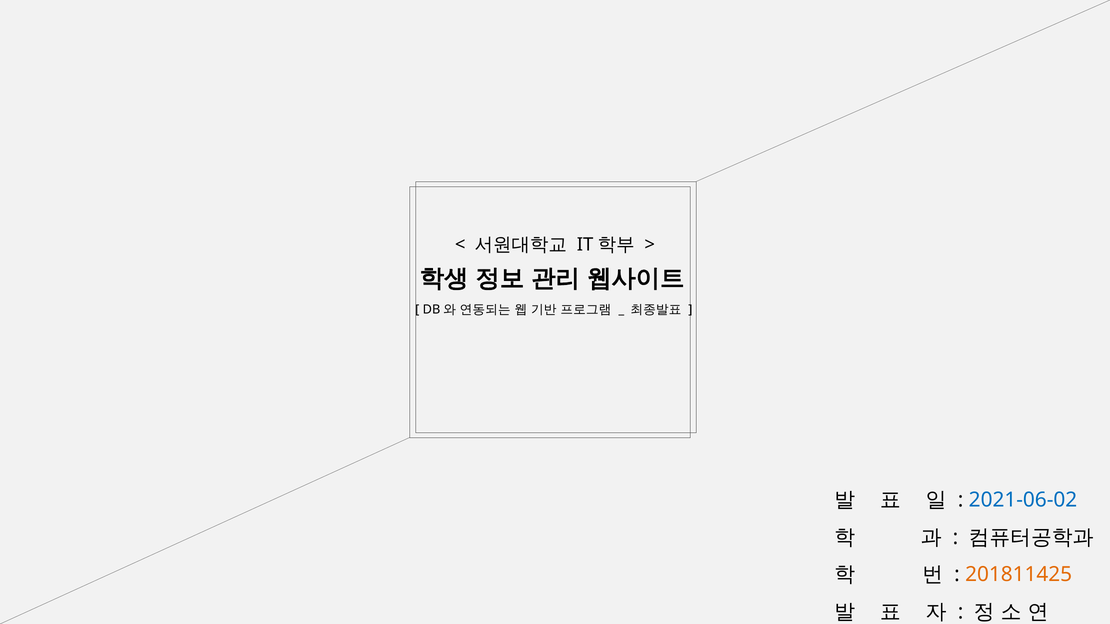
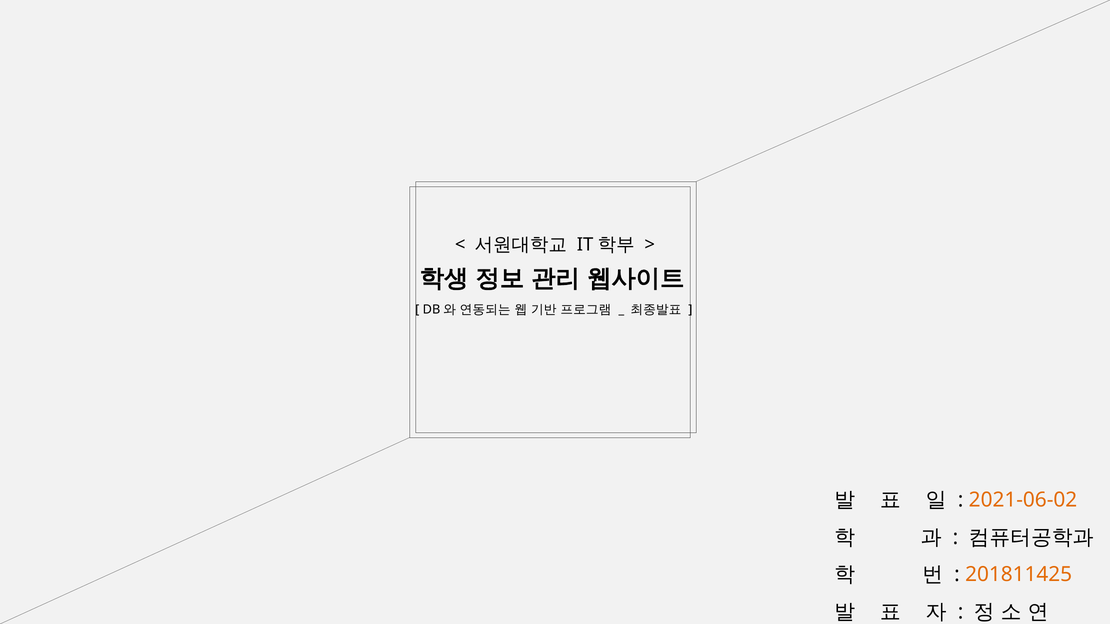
2021-06-02 colour: blue -> orange (1023, 500)
